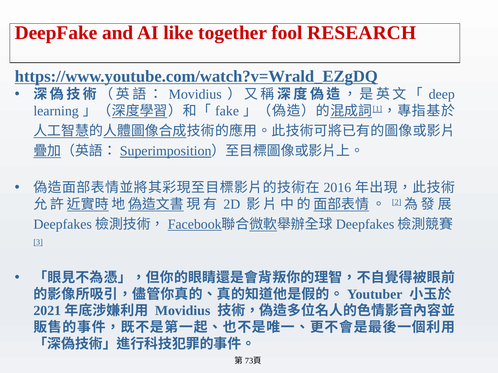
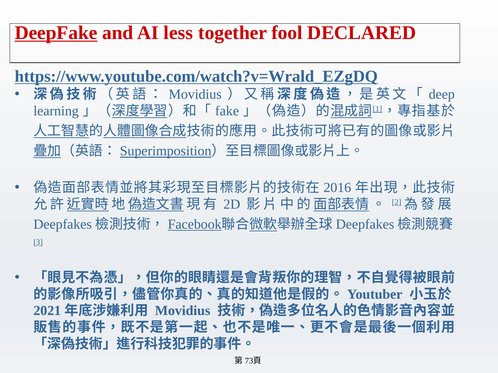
DeepFake underline: none -> present (56, 33)
like: like -> less (178, 33)
RESEARCH: RESEARCH -> DECLARED (362, 33)
